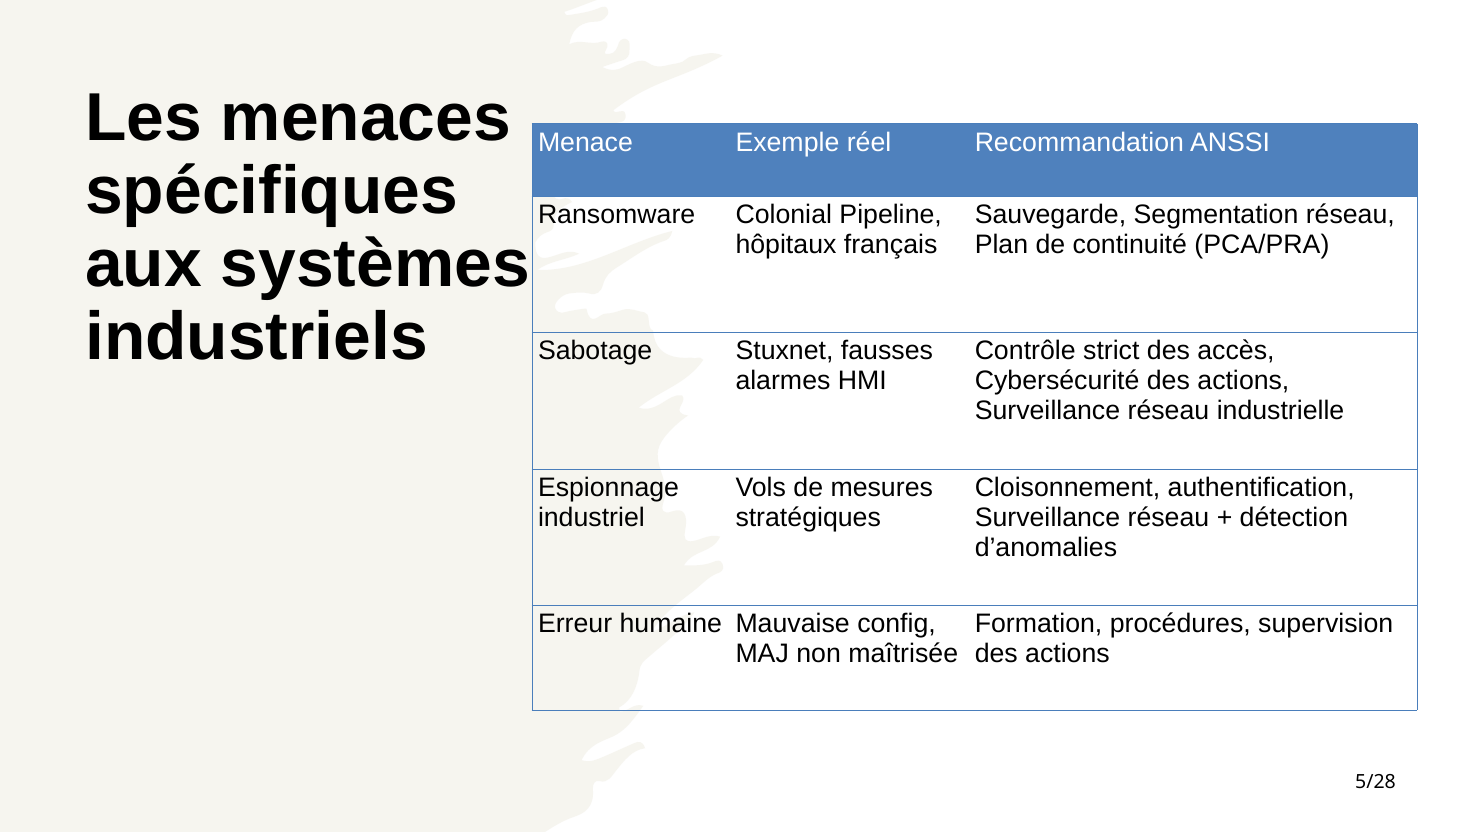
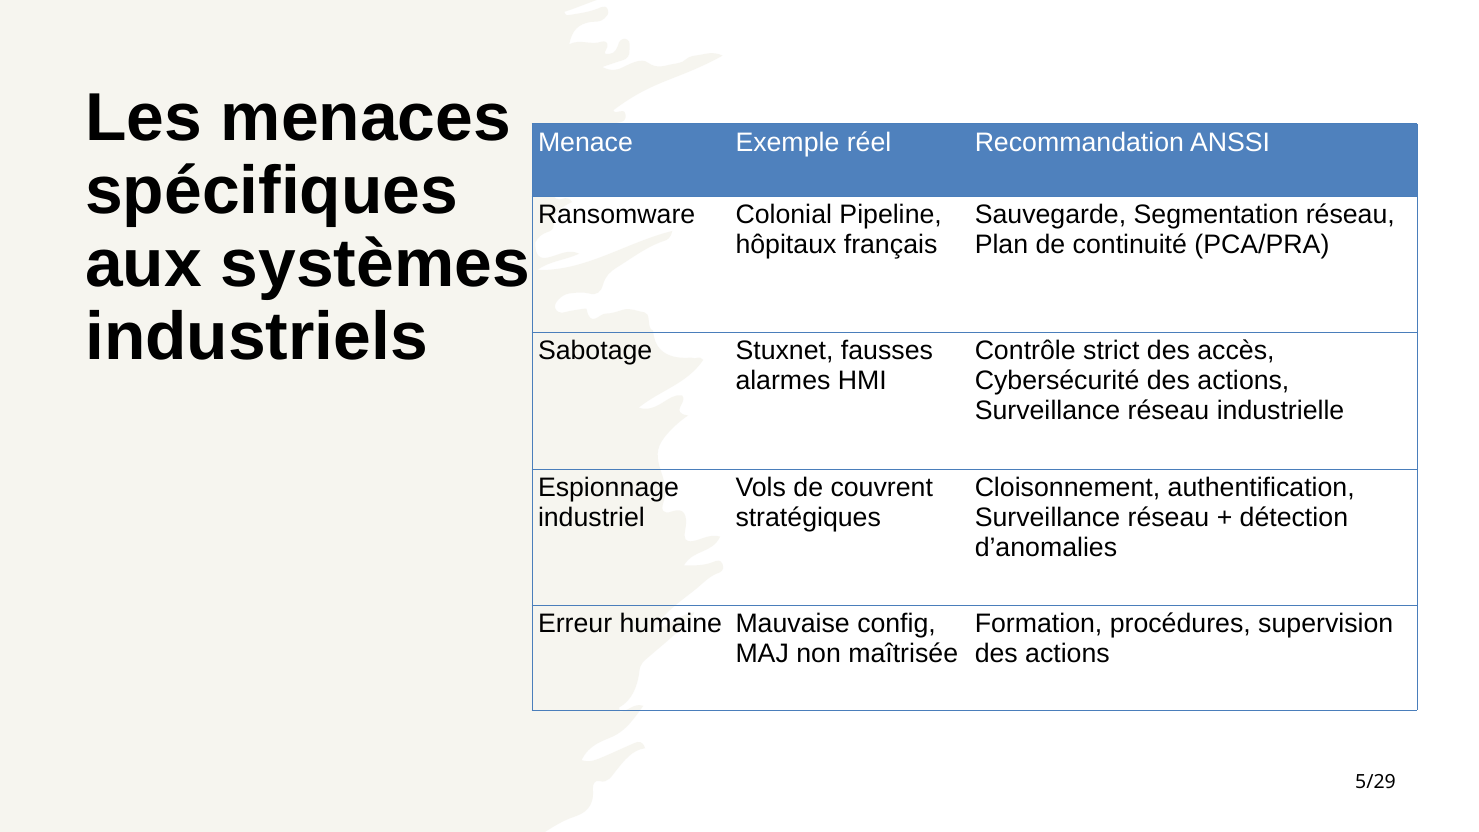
mesures: mesures -> couvrent (882, 488)
5/28: 5/28 -> 5/29 (1376, 782)
